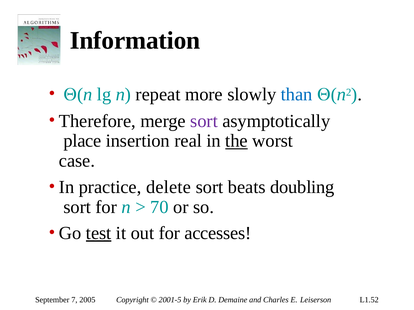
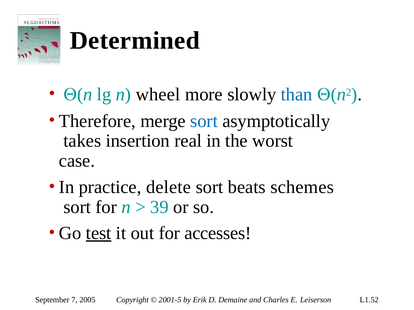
Information: Information -> Determined (135, 41)
repeat: repeat -> wheel (158, 94)
sort colour: purple -> blue (204, 121)
place: place -> takes (82, 141)
the underline: present -> none (237, 141)
doubling: doubling -> schemes (302, 187)
70: 70 -> 39 (159, 207)
